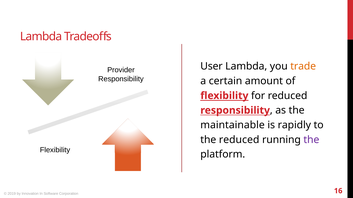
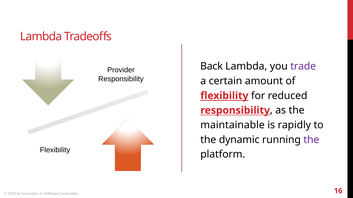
User: User -> Back (212, 67)
trade colour: orange -> purple (303, 67)
the reduced: reduced -> dynamic (239, 140)
